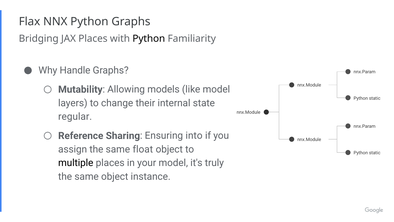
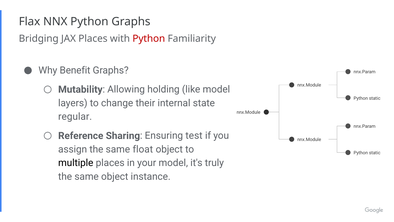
Python colour: black -> red (149, 38)
Handle: Handle -> Benefit (75, 70)
models: models -> holding (163, 89)
into: into -> test (194, 136)
